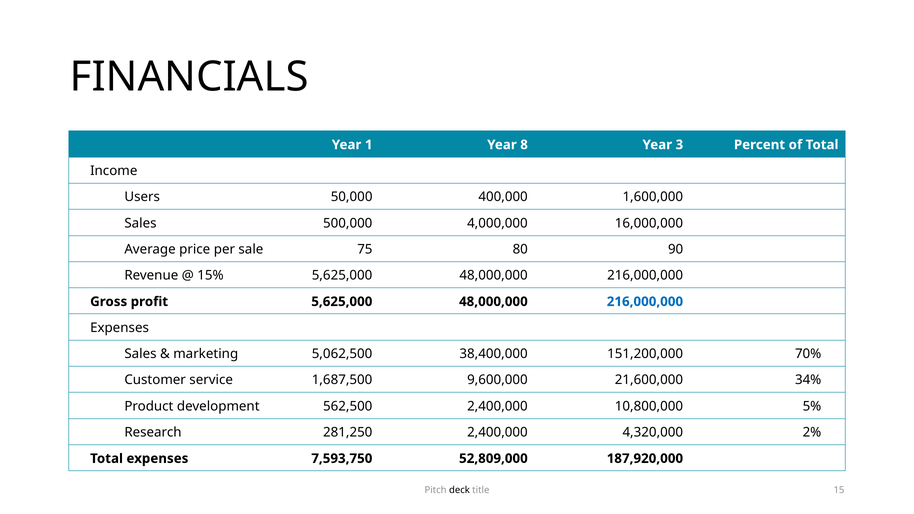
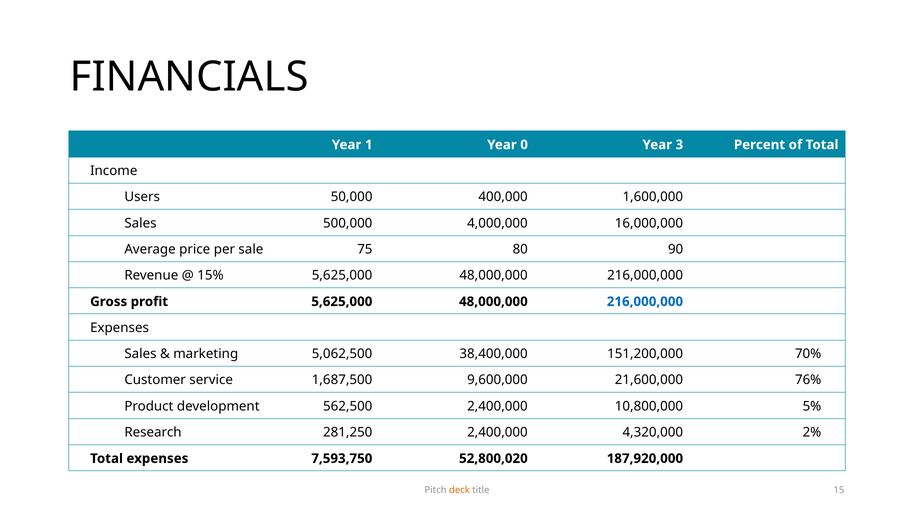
8: 8 -> 0 (524, 145)
34%: 34% -> 76% (808, 380)
52,809,000: 52,809,000 -> 52,800,020 (493, 459)
deck colour: black -> orange (459, 490)
